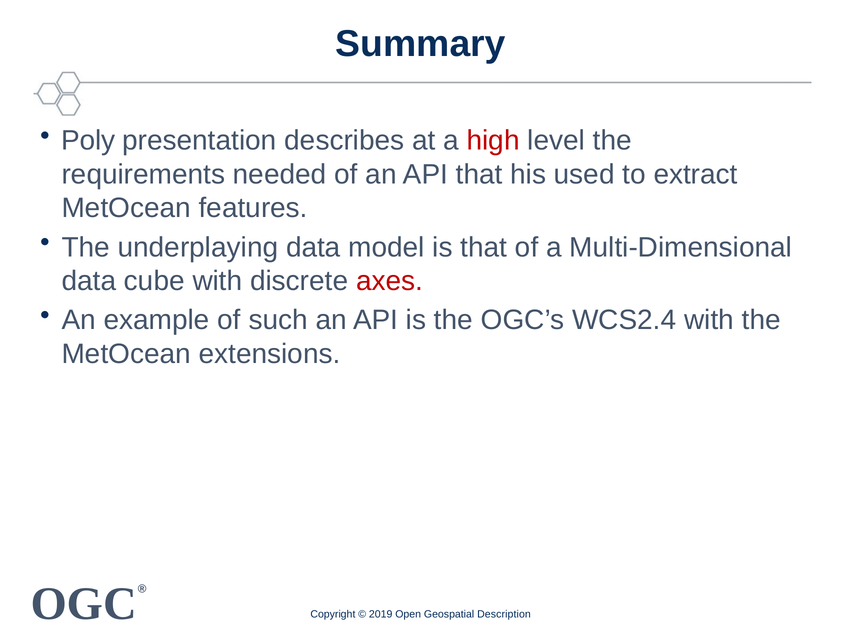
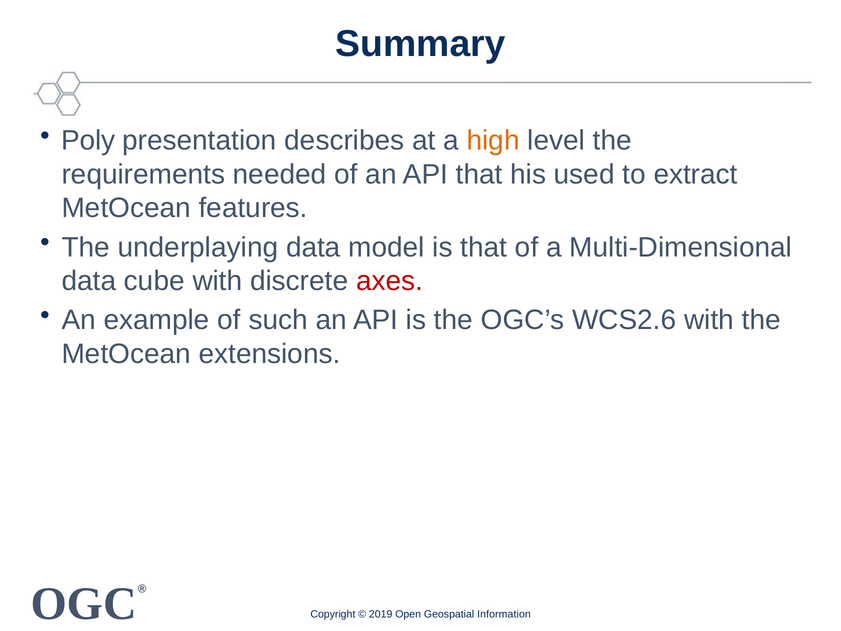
high colour: red -> orange (493, 141)
WCS2.4: WCS2.4 -> WCS2.6 (624, 320)
Description: Description -> Information (504, 614)
